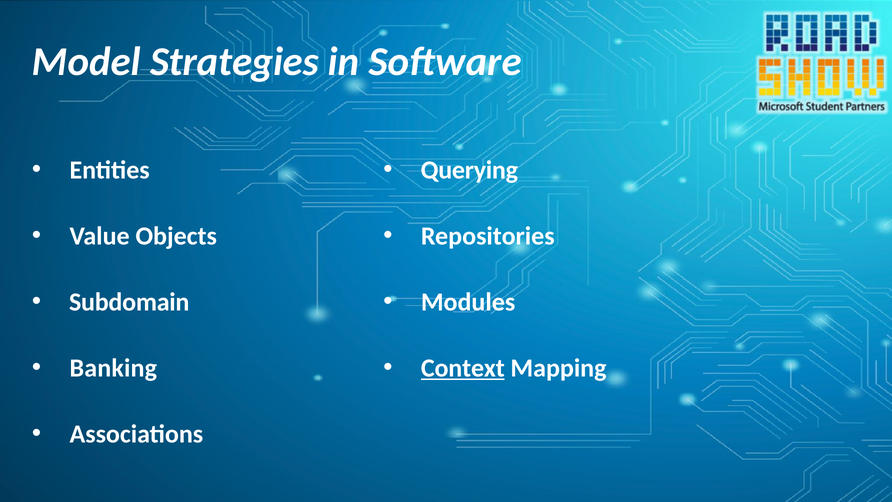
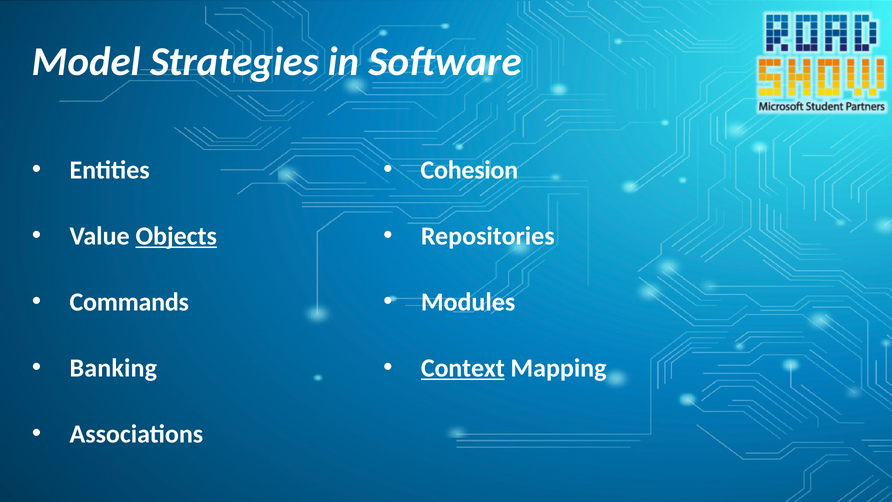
Querying: Querying -> Cohesion (469, 170)
Objects underline: none -> present (176, 236)
Subdomain: Subdomain -> Commands (129, 302)
